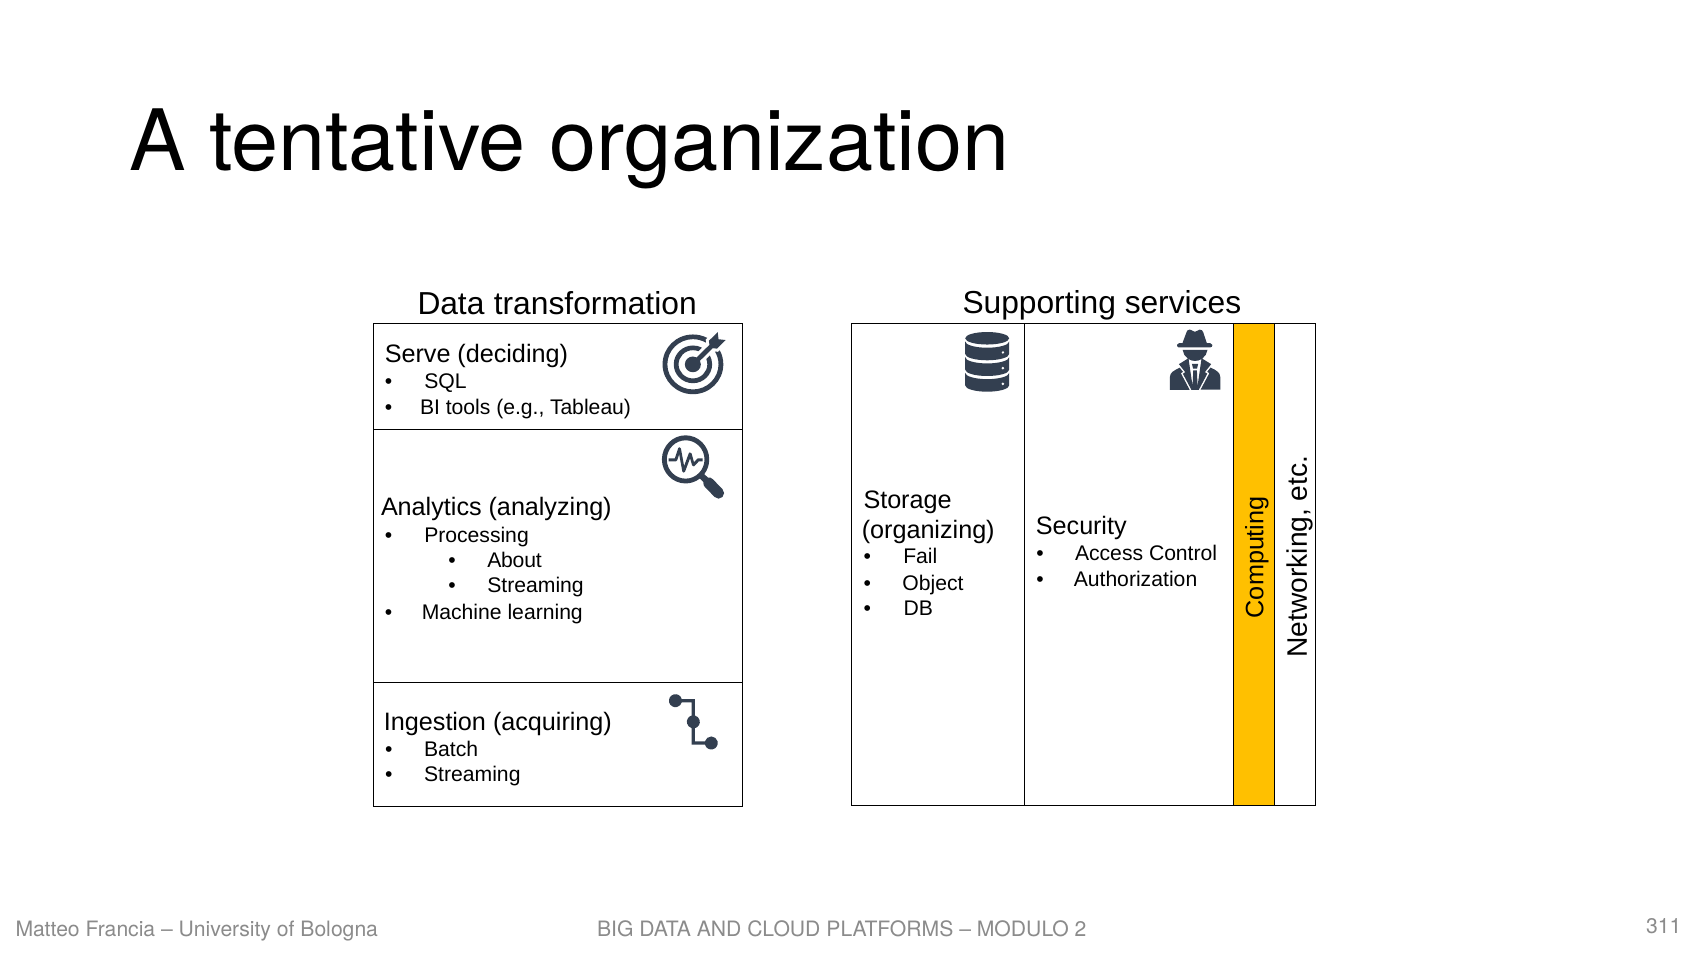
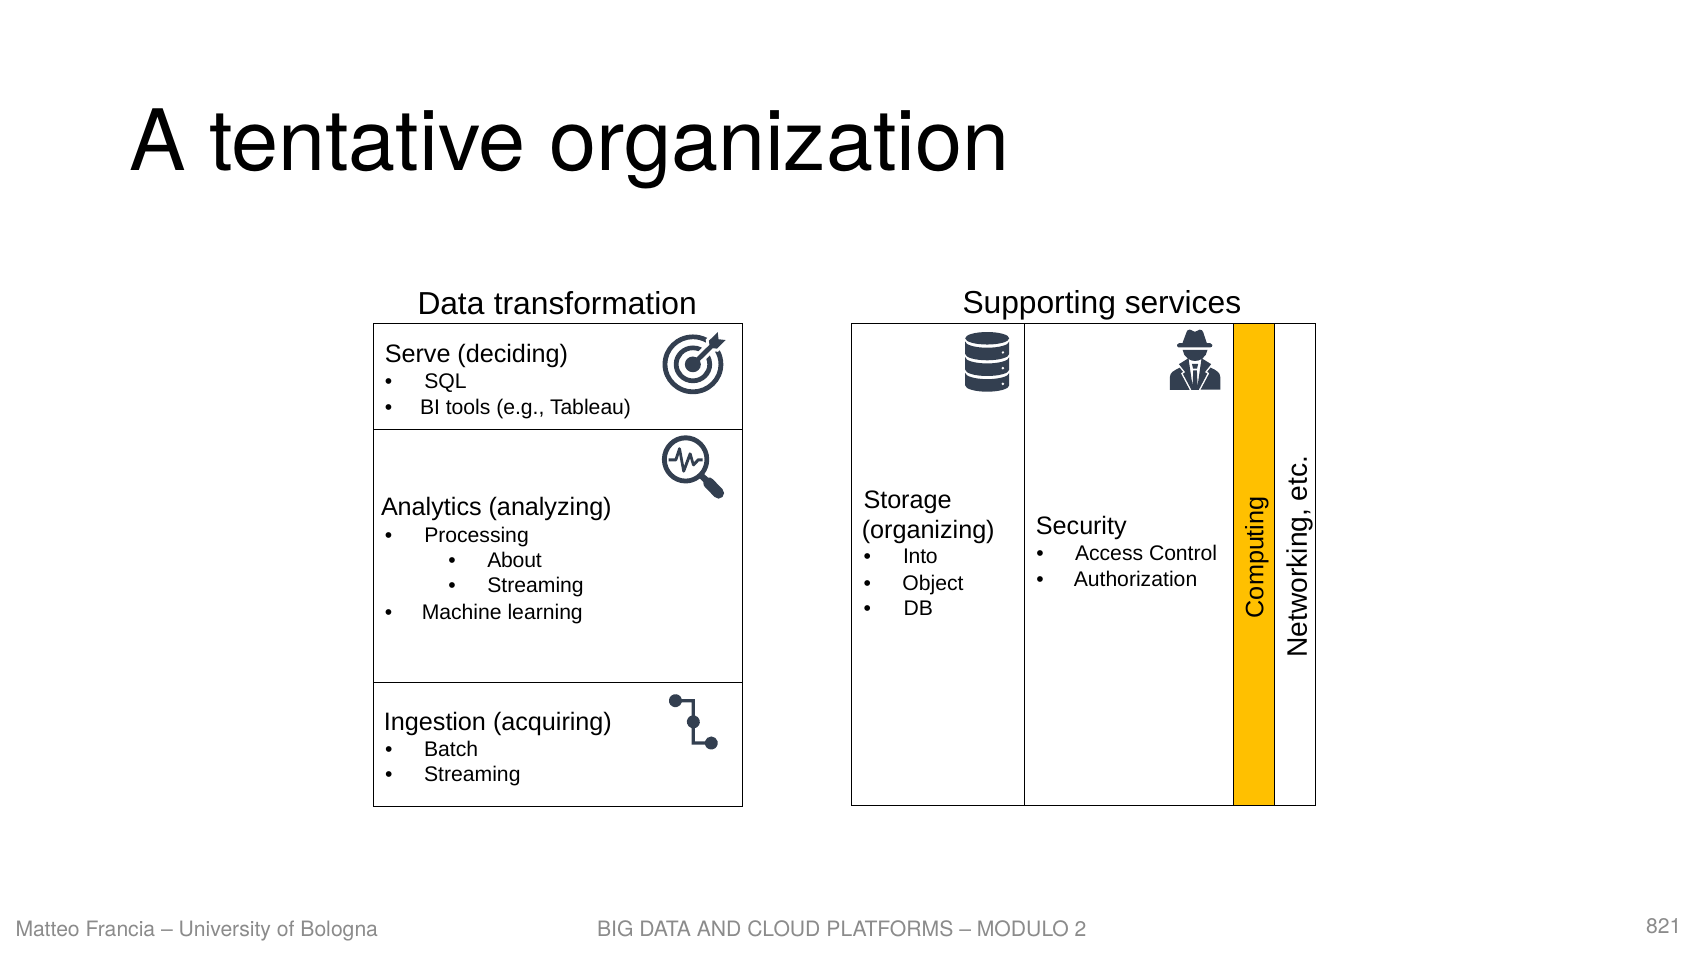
Fail: Fail -> Into (920, 557)
311: 311 -> 821 (1664, 927)
